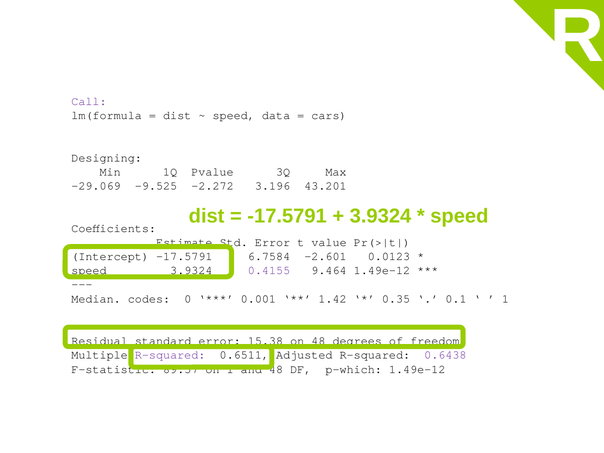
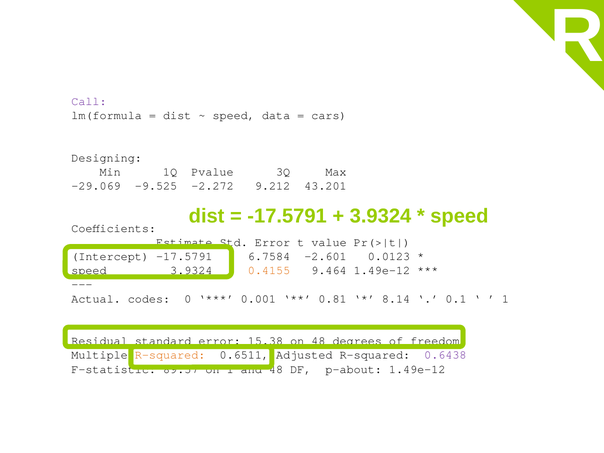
3.196: 3.196 -> 9.212 (273, 186)
0.4155 colour: purple -> orange (269, 270)
Median: Median -> Actual (96, 299)
1.42: 1.42 -> 0.81 (333, 299)
0.35: 0.35 -> 8.14 (396, 299)
R-squared colour: purple -> orange (170, 355)
p-which: p-which -> p-about (354, 369)
